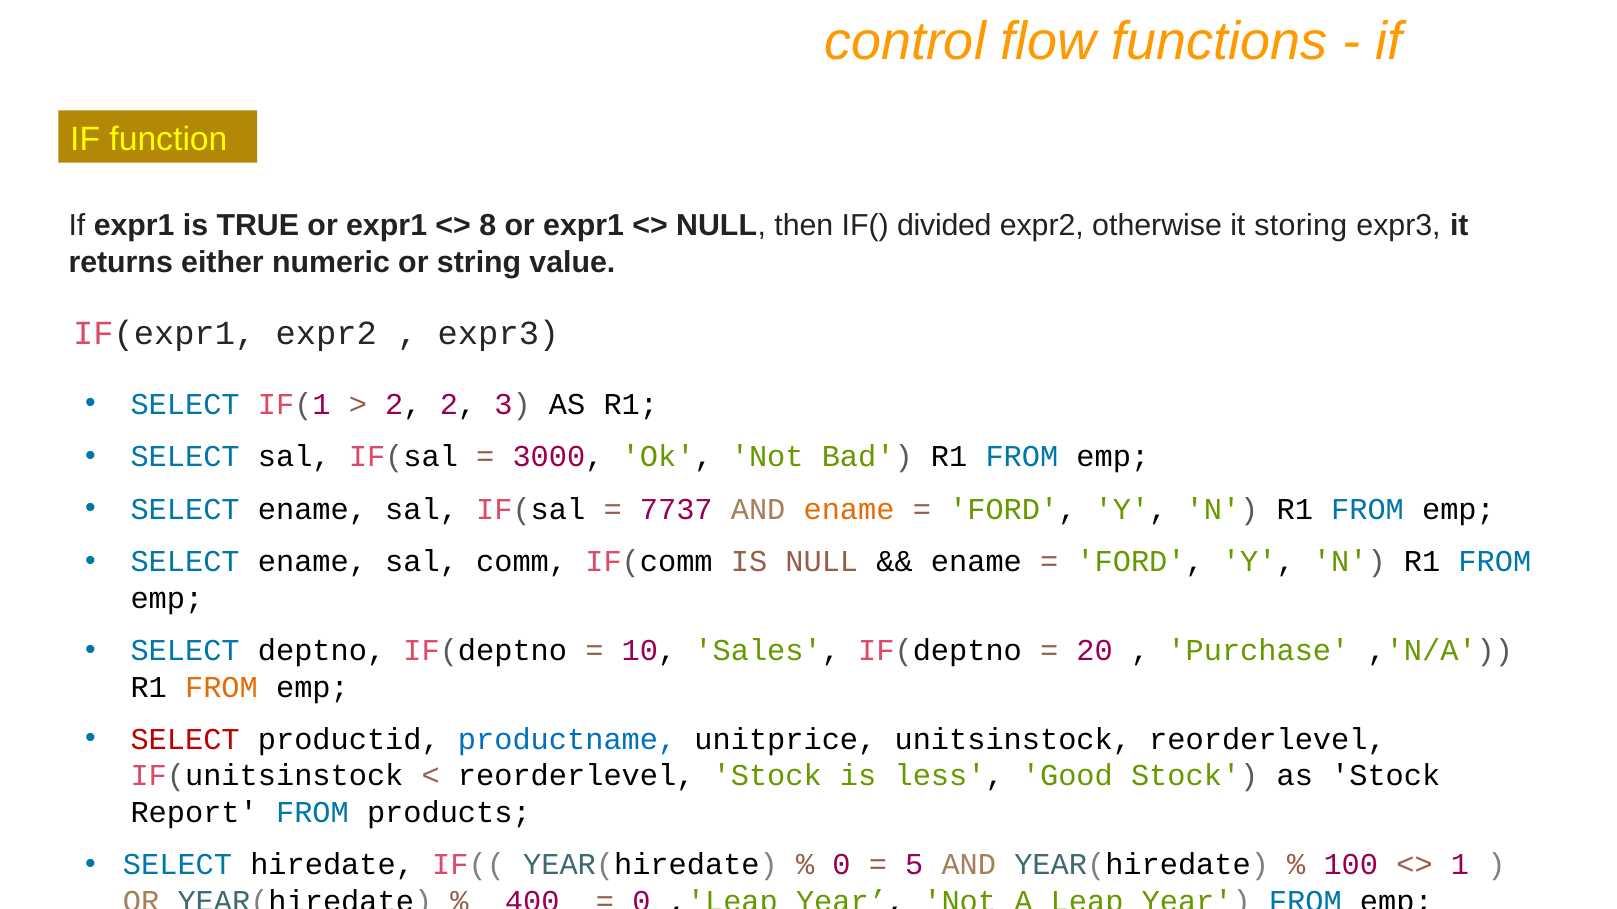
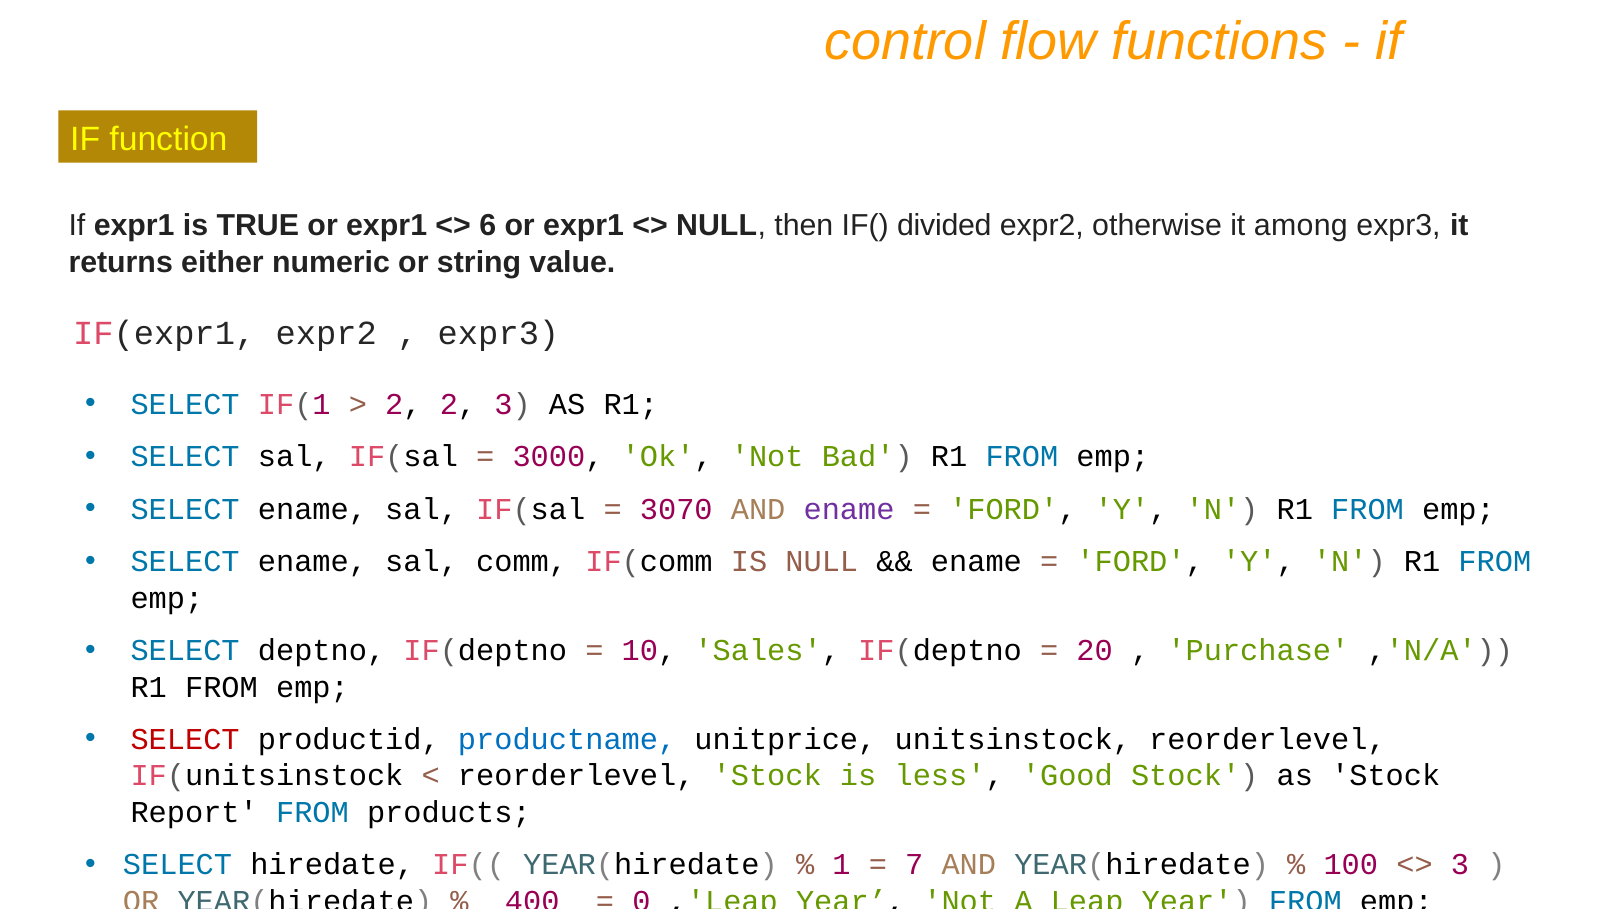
8: 8 -> 6 (488, 226)
storing: storing -> among (1301, 226)
7737: 7737 -> 3070 (676, 510)
ename colour: orange -> purple (849, 510)
FROM colour: orange -> black (221, 687)
0: 0 -> 1 (841, 865)
5: 5 -> 7 (914, 865)
1: 1 -> 3 (1460, 865)
